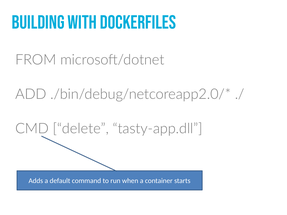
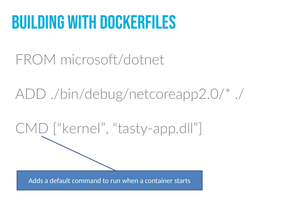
delete: delete -> kernel (81, 129)
